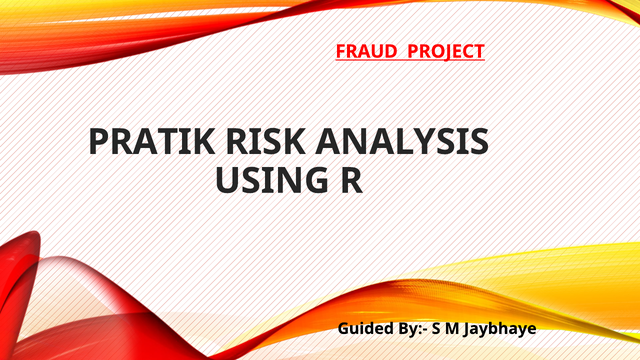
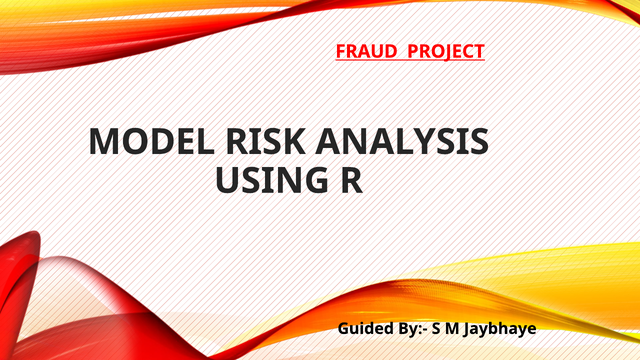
PRATIK: PRATIK -> MODEL (151, 142)
